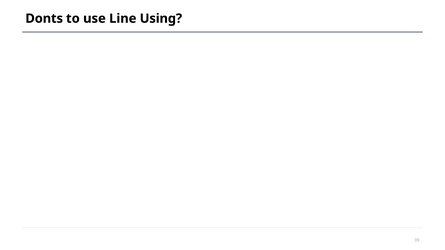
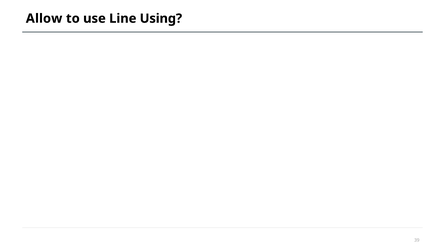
Donts: Donts -> Allow (44, 19)
